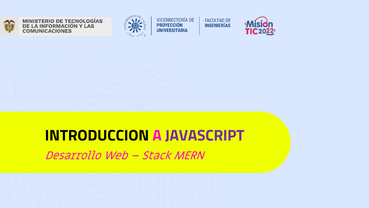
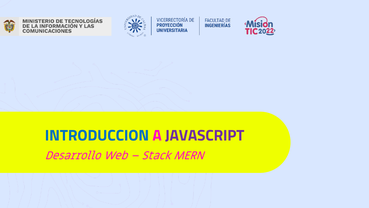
INTRODUCCION colour: black -> blue (97, 135)
